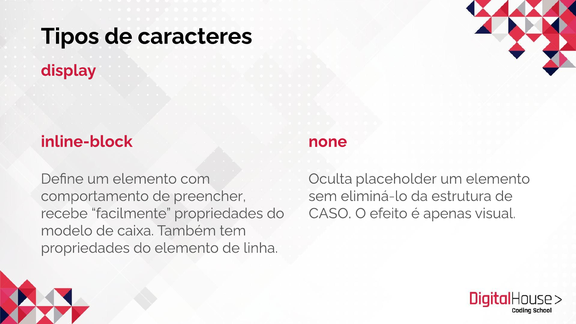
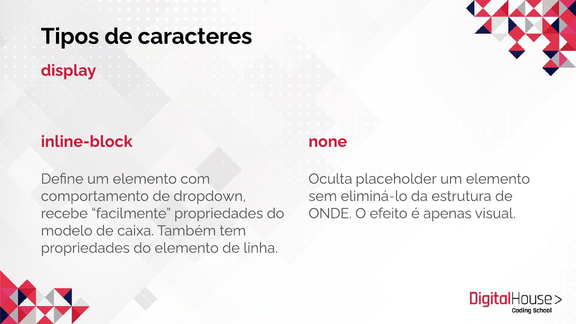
preencher: preencher -> dropdown (210, 196)
CASO: CASO -> ONDE (330, 213)
